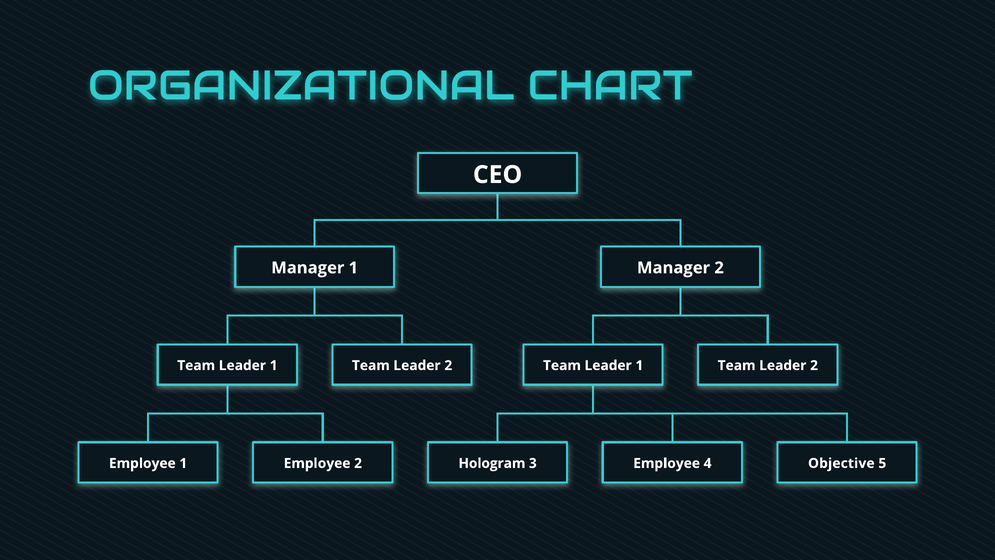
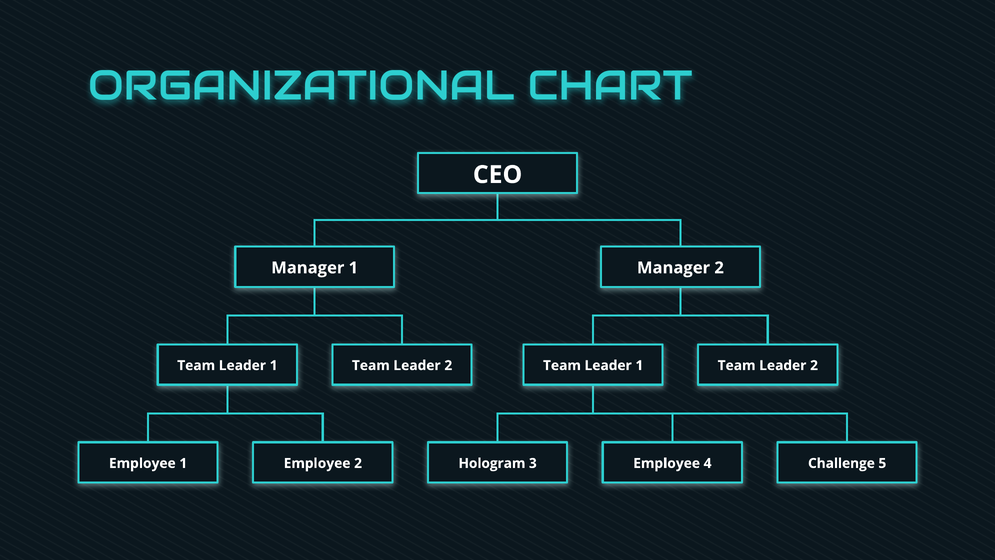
Objective: Objective -> Challenge (841, 463)
